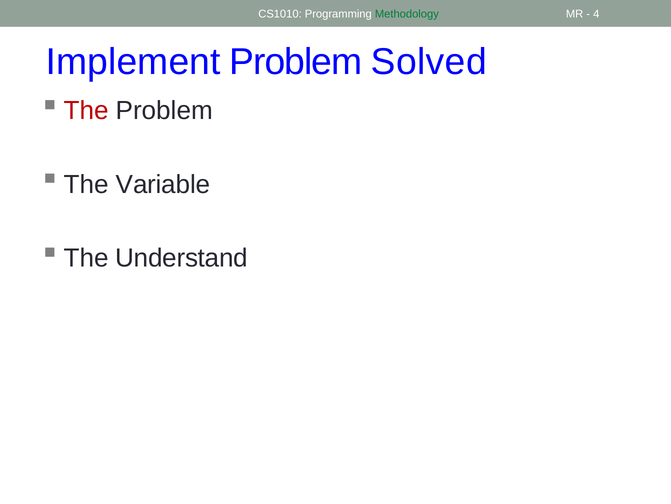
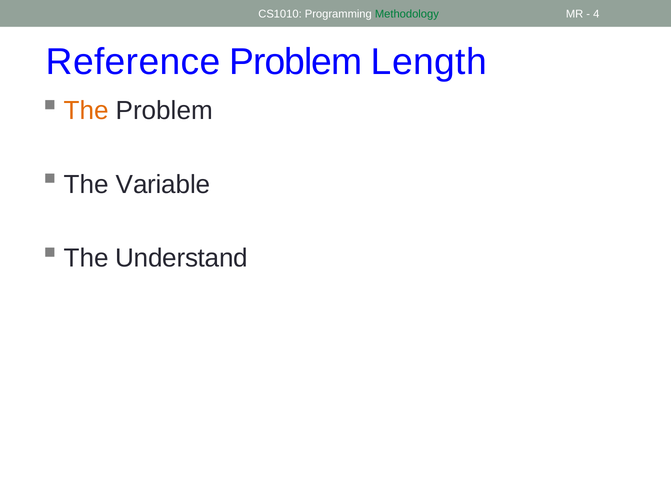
Implement: Implement -> Reference (133, 62)
Solved: Solved -> Length (429, 62)
The colour: red -> orange (86, 110)
